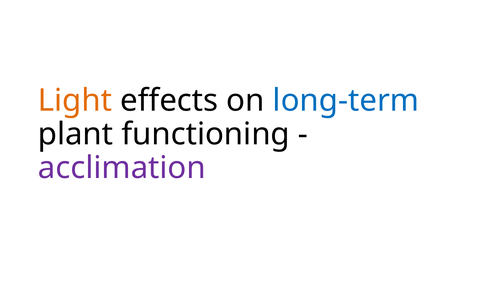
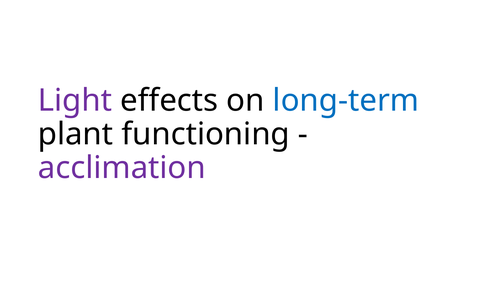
Light colour: orange -> purple (75, 101)
